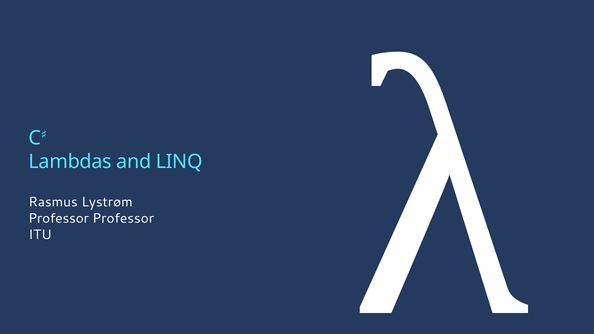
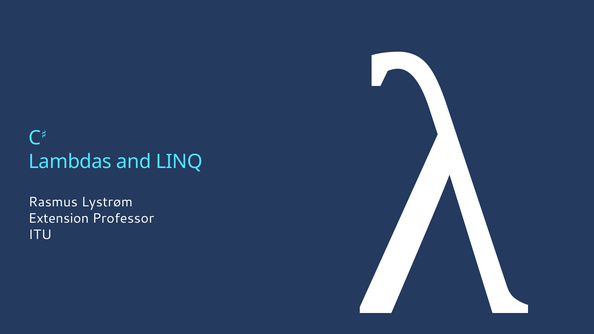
Professor: Professor -> Extension (59, 219)
